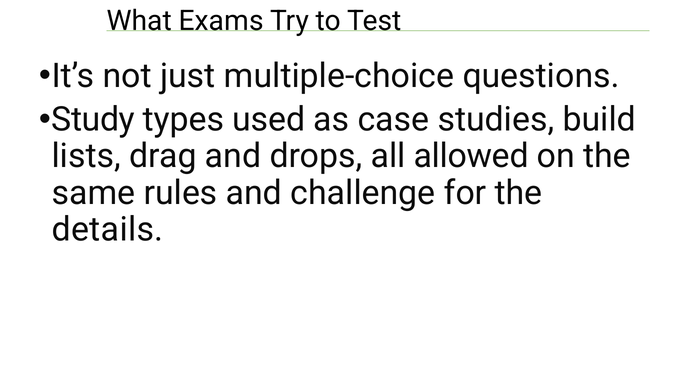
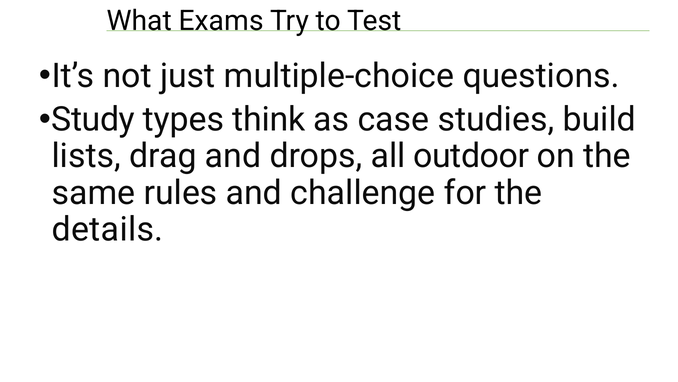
used: used -> think (269, 119)
allowed: allowed -> outdoor (471, 156)
